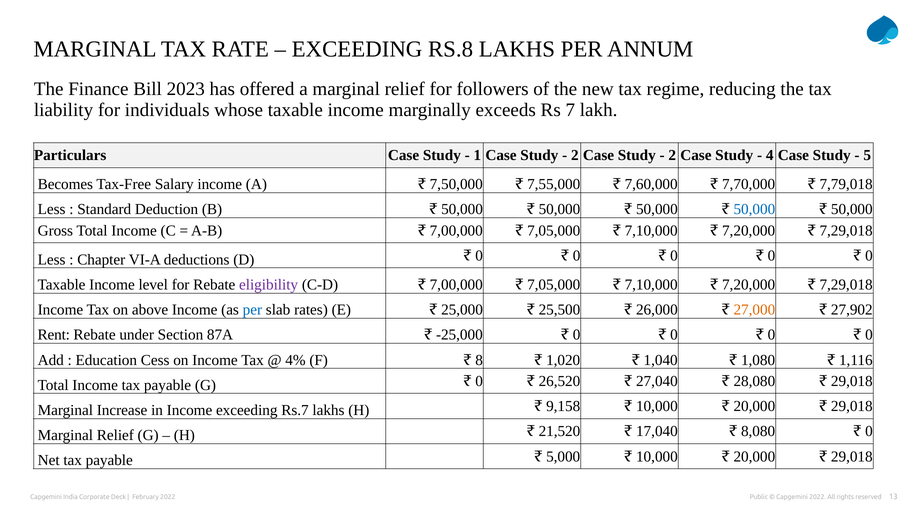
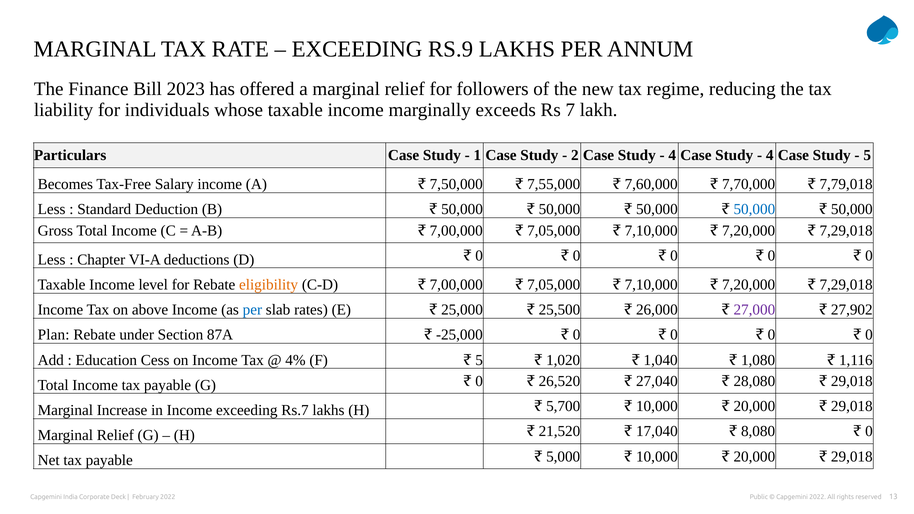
RS.8: RS.8 -> RS.9 (451, 49)
2: 2 -> 4 (672, 155)
eligibility colour: purple -> orange (269, 285)
27,000 colour: orange -> purple (754, 310)
Rent: Rent -> Plan (54, 335)
8: 8 -> 5 (479, 360)
9,158: 9,158 -> 5,700 (563, 406)
